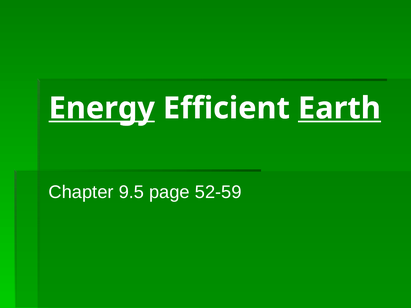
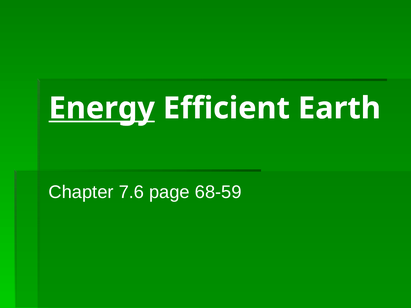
Earth underline: present -> none (339, 108)
9.5: 9.5 -> 7.6 (131, 192)
52-59: 52-59 -> 68-59 (218, 192)
